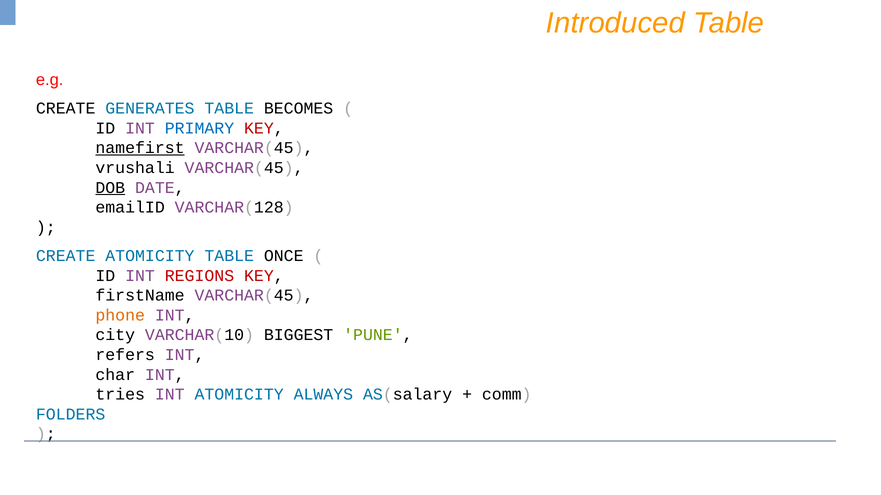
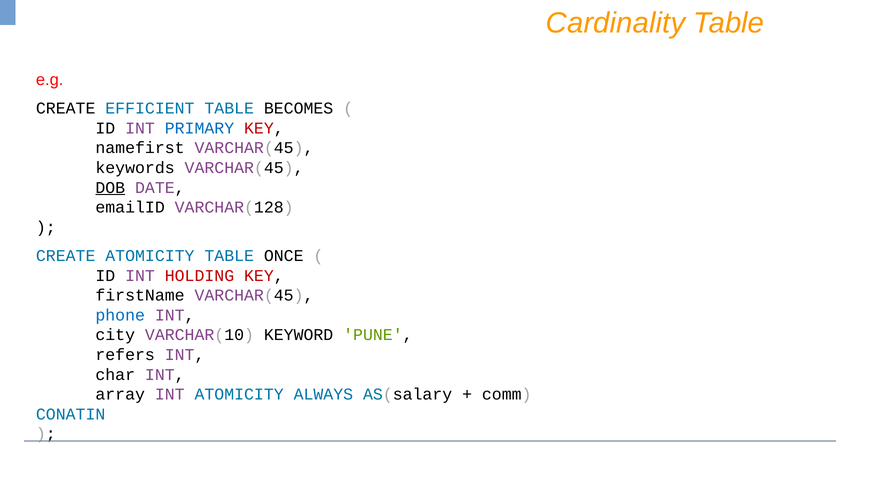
Introduced: Introduced -> Cardinality (616, 23)
GENERATES: GENERATES -> EFFICIENT (150, 109)
namefirst underline: present -> none (140, 148)
vrushali: vrushali -> keywords (135, 168)
REGIONS: REGIONS -> HOLDING (199, 276)
phone colour: orange -> blue (120, 316)
BIGGEST: BIGGEST -> KEYWORD (299, 335)
tries: tries -> array (120, 395)
FOLDERS: FOLDERS -> CONATIN (71, 415)
